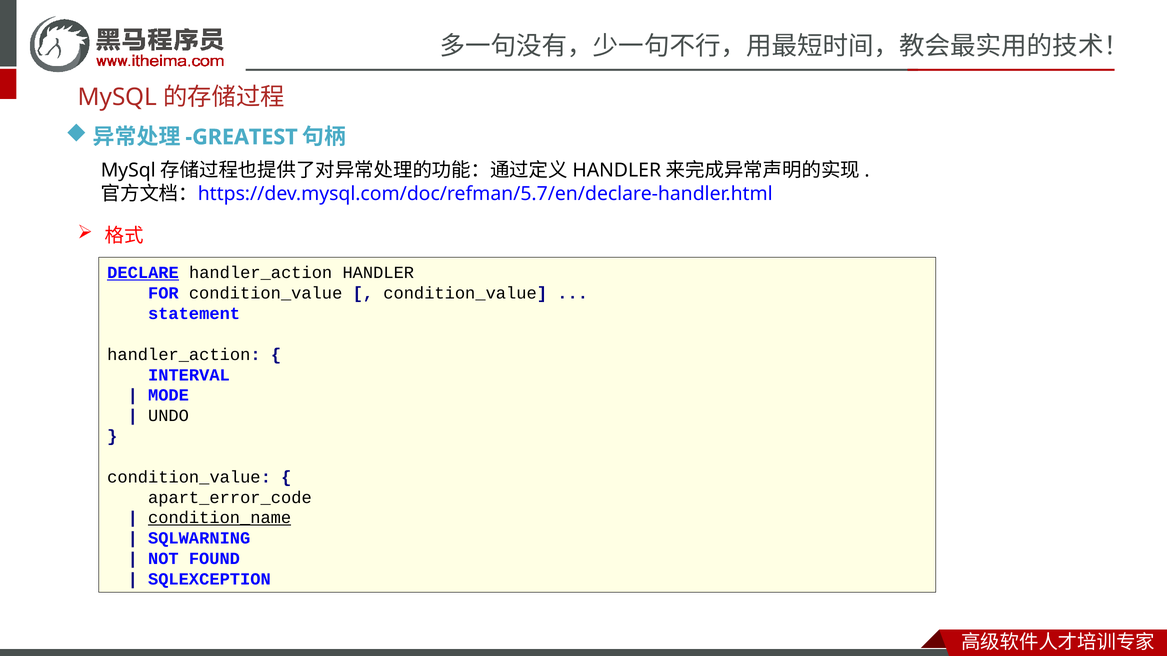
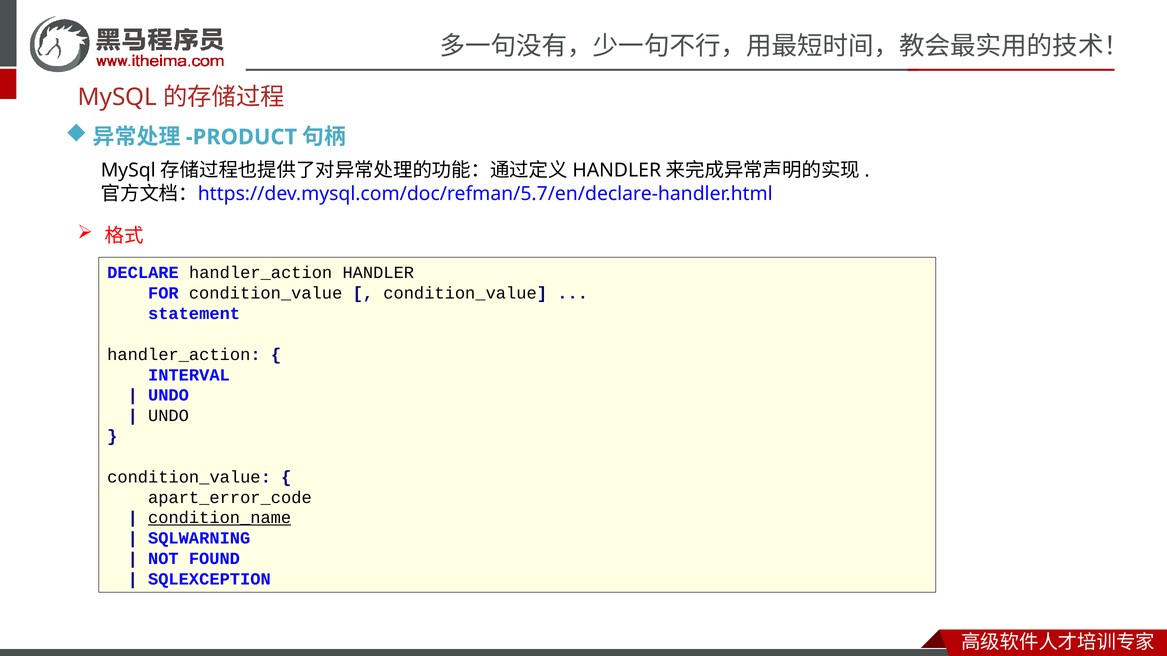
GREATEST: GREATEST -> PRODUCT (241, 137)
DECLARE underline: present -> none (143, 273)
MODE: MODE -> UNDO (168, 396)
